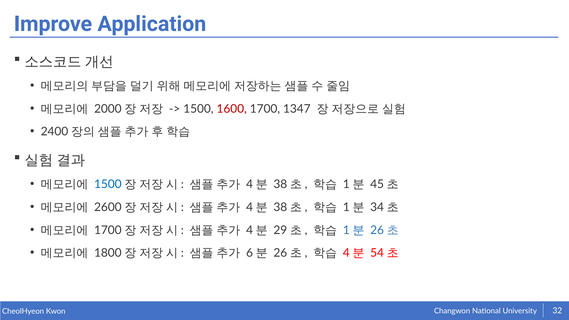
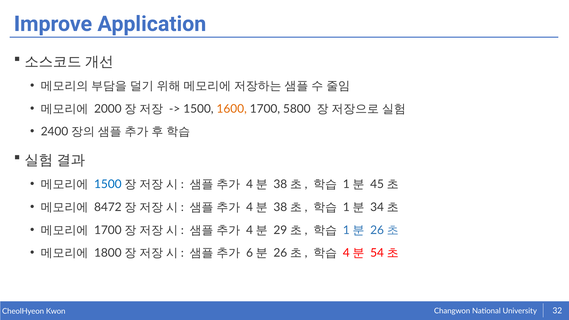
1600 colour: red -> orange (232, 109)
1347: 1347 -> 5800 (297, 109)
2600: 2600 -> 8472 (108, 207)
